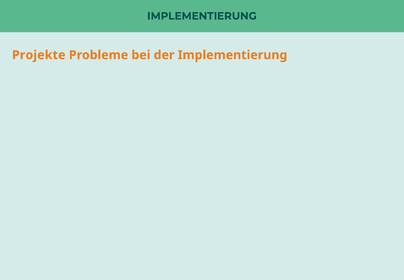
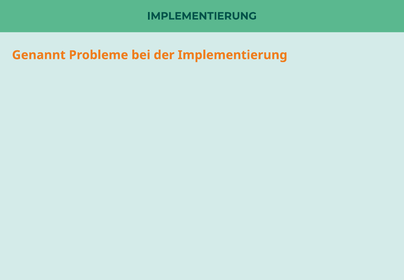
Projekte: Projekte -> Genannt (39, 55)
